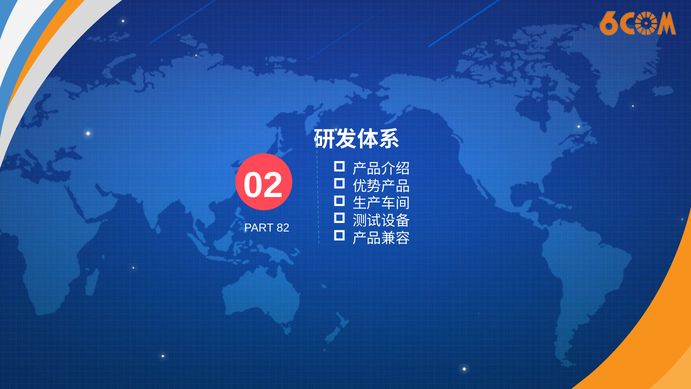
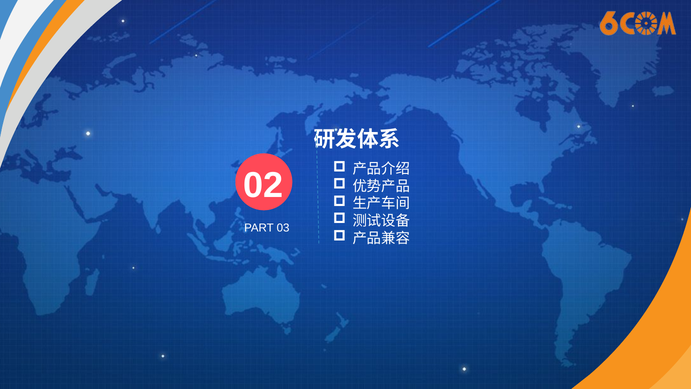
82: 82 -> 03 (283, 228)
